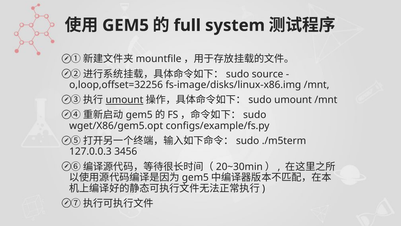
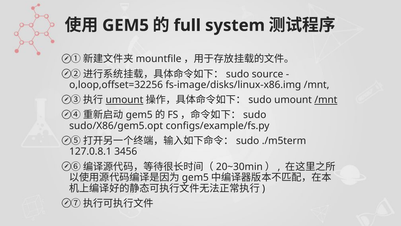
/mnt underline: none -> present (326, 100)
wget/X86/gem5.opt: wget/X86/gem5.opt -> sudo/X86/gem5.opt (116, 126)
127.0.0.3: 127.0.0.3 -> 127.0.8.1 (90, 151)
